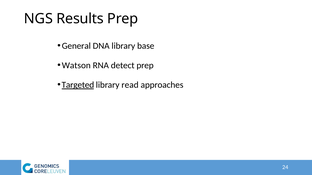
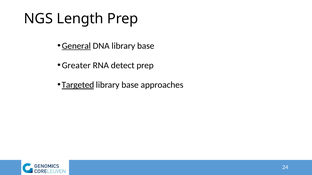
Results: Results -> Length (80, 19)
General underline: none -> present (76, 46)
Watson: Watson -> Greater (76, 66)
read: read -> base (130, 85)
